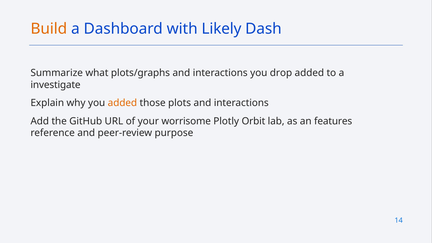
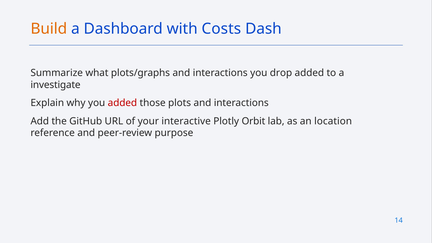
Likely: Likely -> Costs (221, 29)
added colour: orange -> red (122, 103)
worrisome: worrisome -> interactive (186, 121)
features: features -> location (333, 121)
